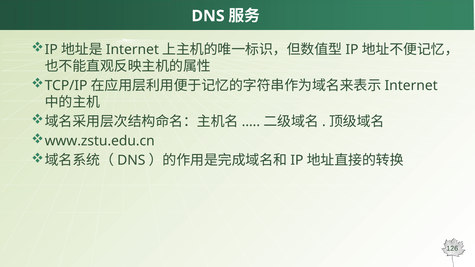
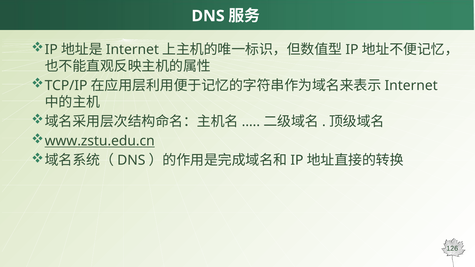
www.zstu.edu.cn underline: none -> present (100, 141)
